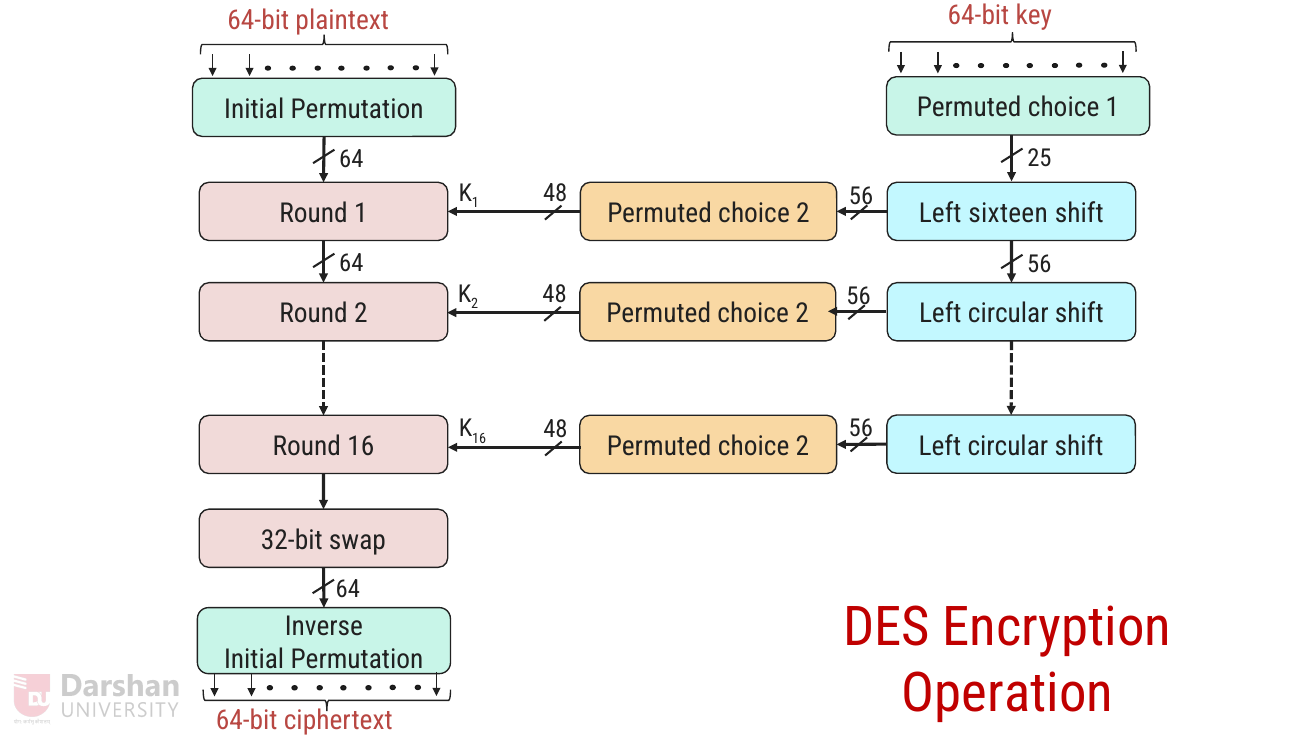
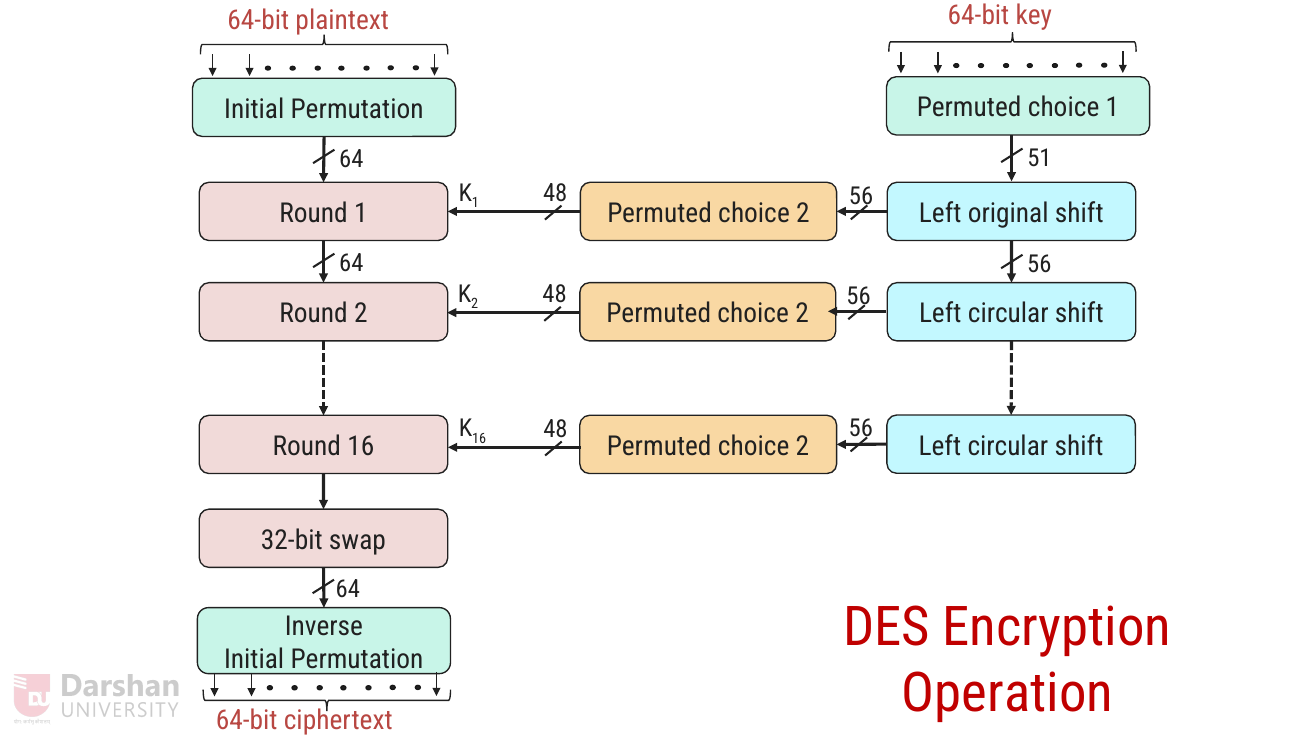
25: 25 -> 51 (1039, 159)
sixteen: sixteen -> original (1008, 213)
